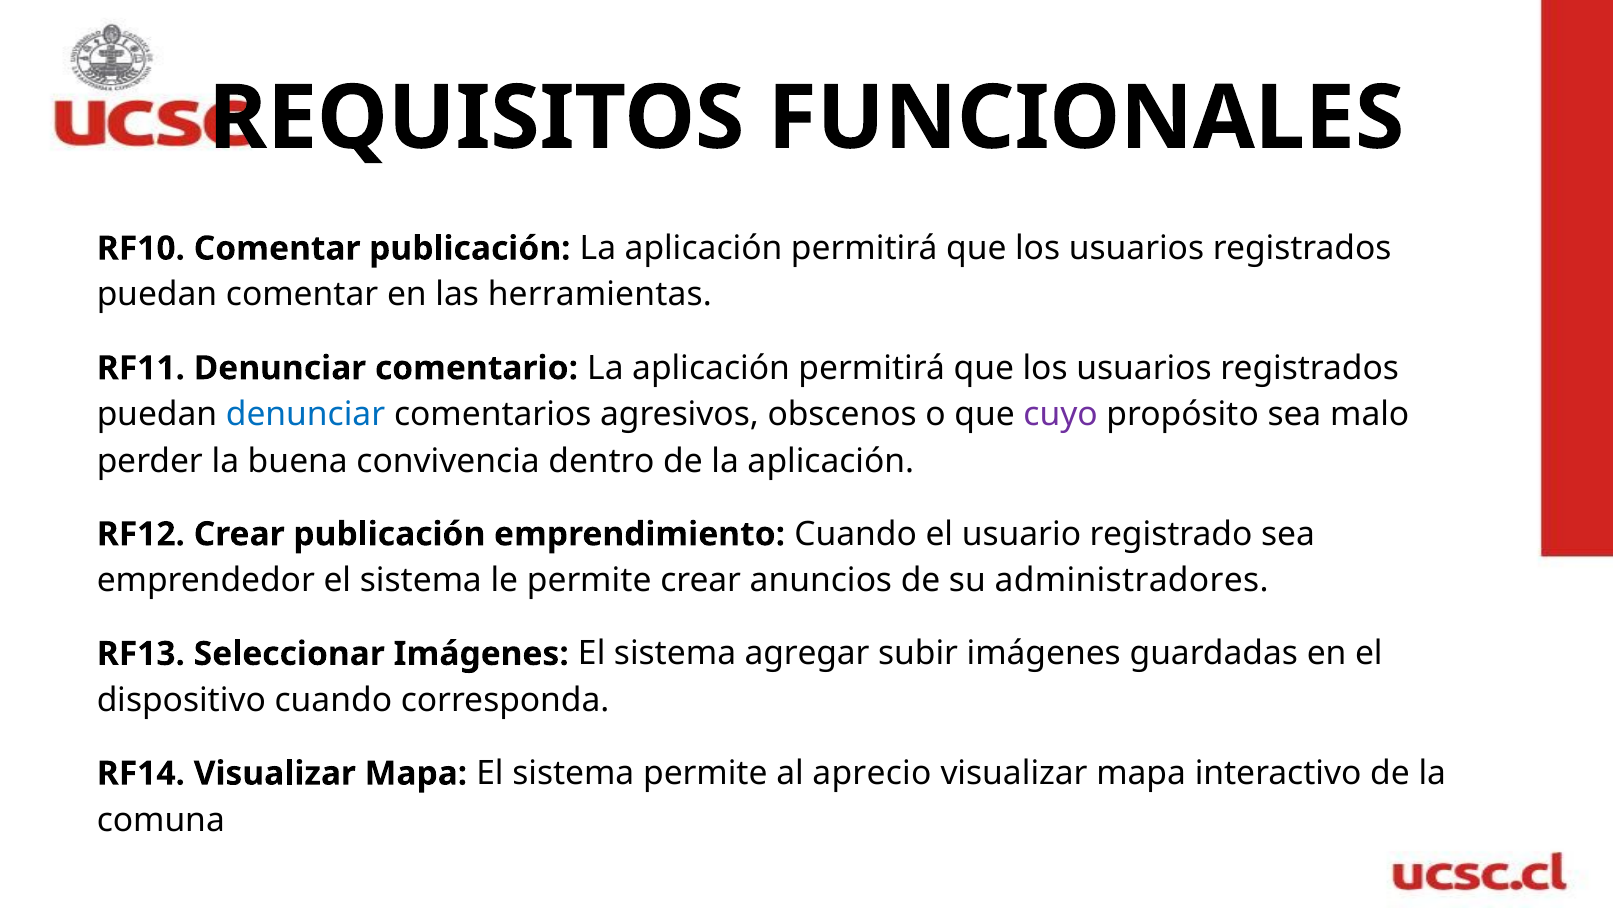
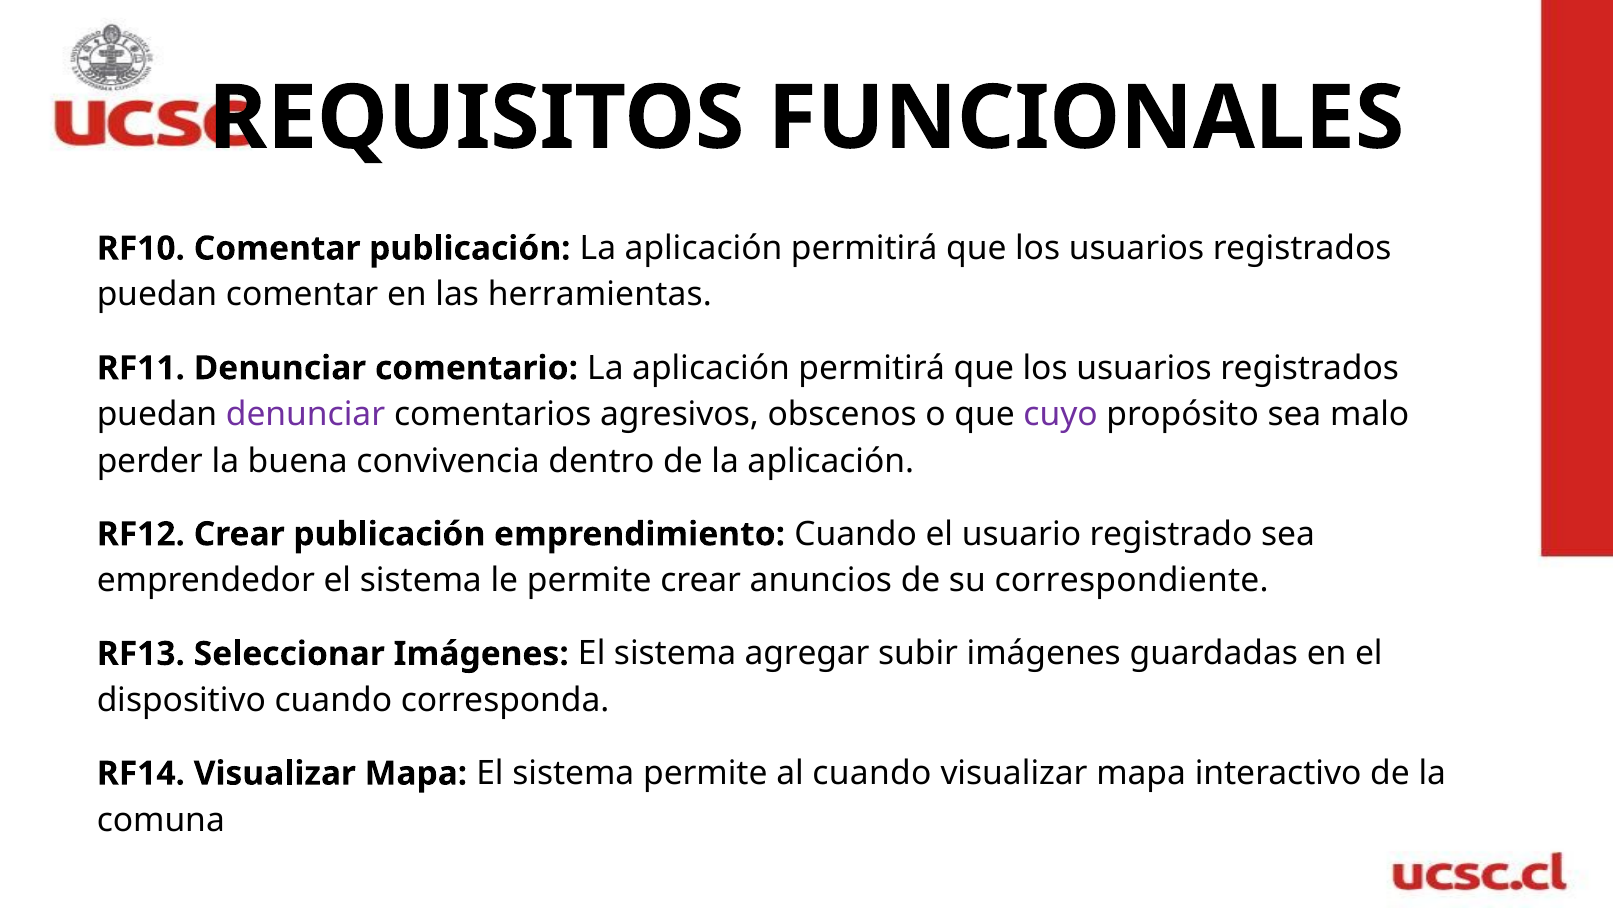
denunciar colour: blue -> purple (306, 414)
administradores: administradores -> correspondiente (1132, 580)
al aprecio: aprecio -> cuando (872, 773)
